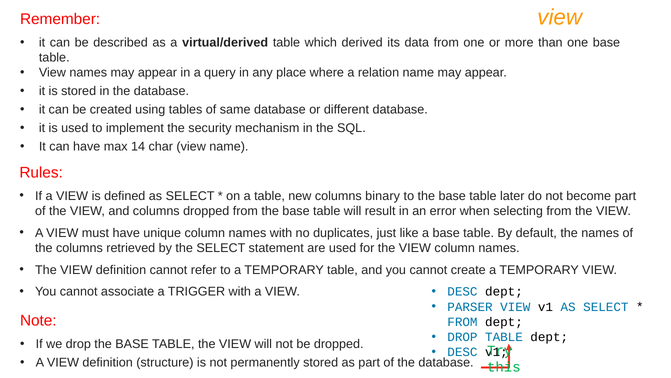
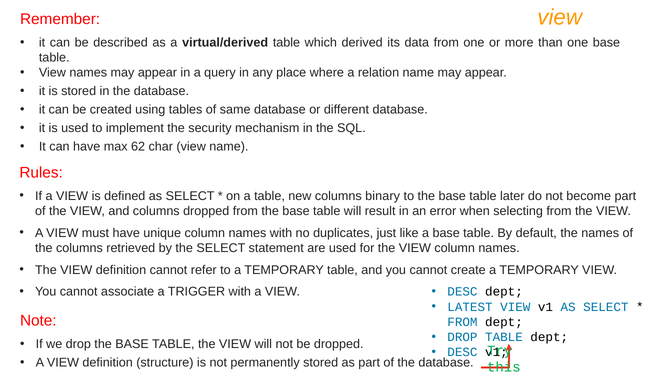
14: 14 -> 62 (138, 146)
PARSER: PARSER -> LATEST (470, 306)
